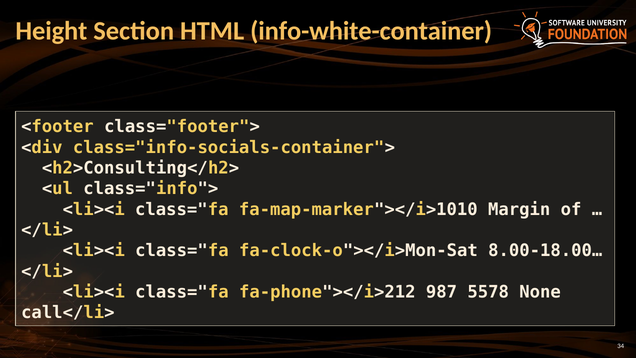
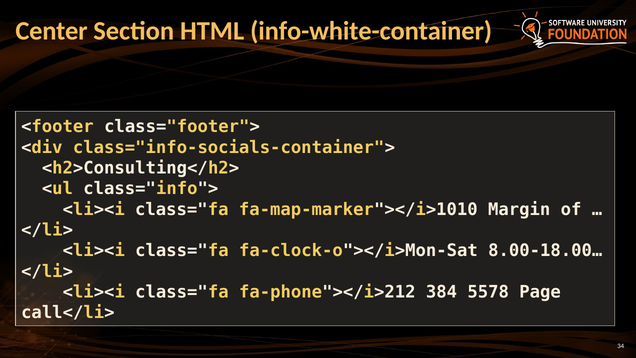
Height: Height -> Center (52, 31)
987: 987 -> 384 (441, 292)
None: None -> Page (540, 292)
